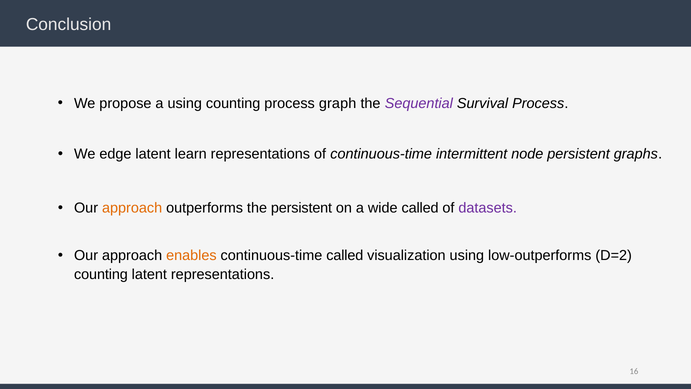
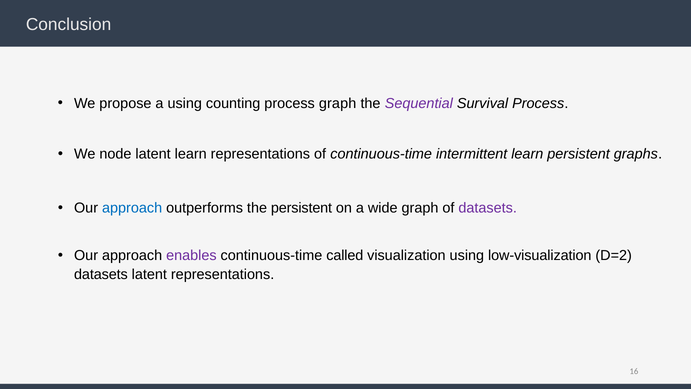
edge: edge -> node (115, 154)
intermittent node: node -> learn (527, 154)
approach colour: orange -> blue (132, 208)
wide called: called -> graph (420, 208)
enables colour: orange -> purple (191, 256)
low-outperforms: low-outperforms -> low-visualization (540, 256)
counting: counting -> datasets (101, 274)
